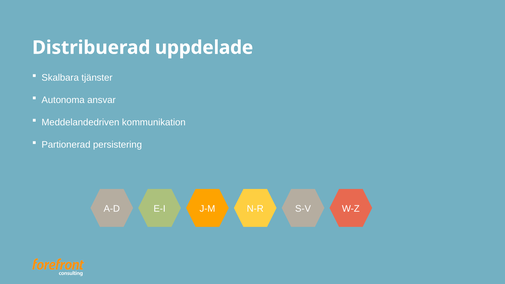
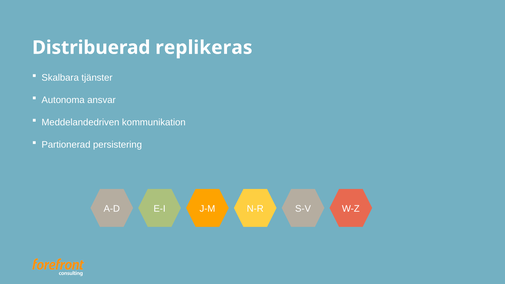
uppdelade: uppdelade -> replikeras (204, 48)
